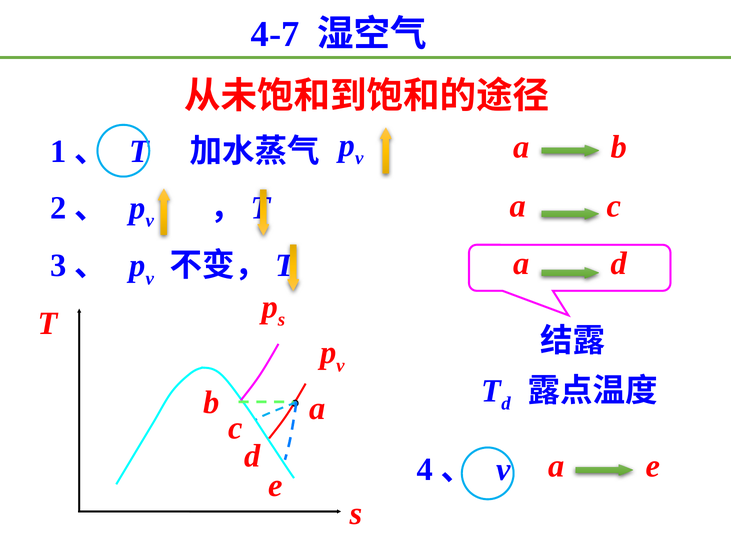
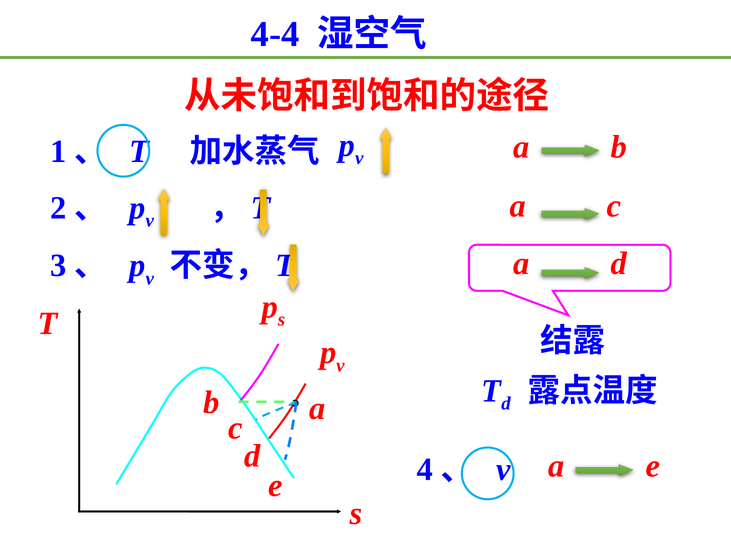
4-7: 4-7 -> 4-4 (275, 34)
